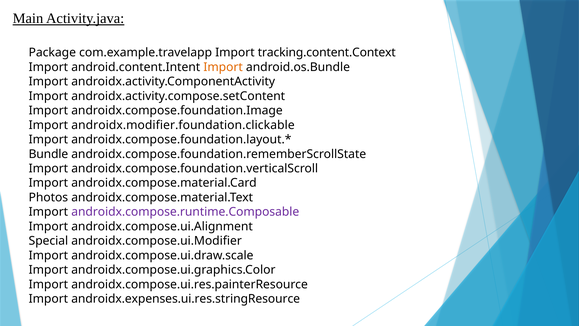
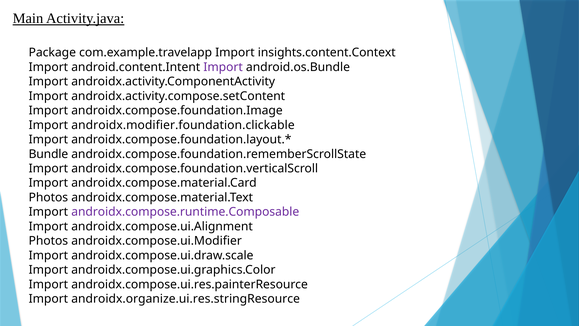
tracking.content.Context: tracking.content.Context -> insights.content.Context (327, 53)
Import colour: orange -> purple (223, 67)
Special: Special -> Photos (48, 241)
androidx.expenses.ui.res.stringResource: androidx.expenses.ui.res.stringResource -> androidx.organize.ui.res.stringResource (186, 299)
